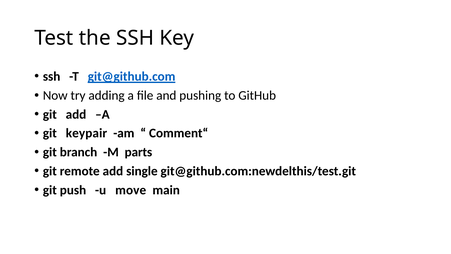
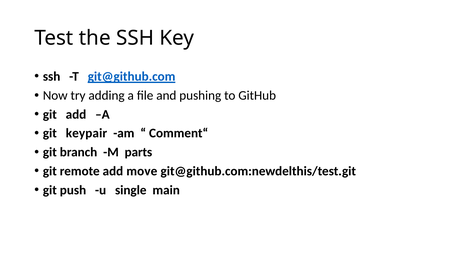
single: single -> move (142, 171)
move: move -> single (131, 190)
